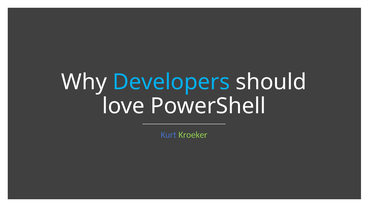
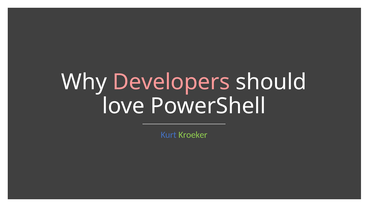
Developers colour: light blue -> pink (171, 82)
